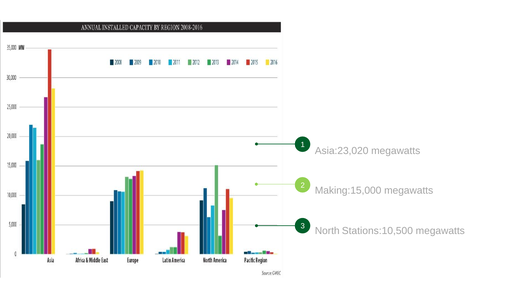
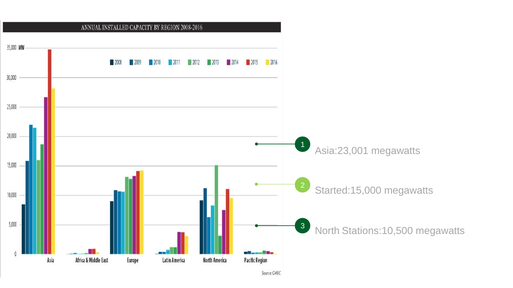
Asia:23,020: Asia:23,020 -> Asia:23,001 (342, 151)
Making:15,000: Making:15,000 -> Started:15,000 (348, 191)
